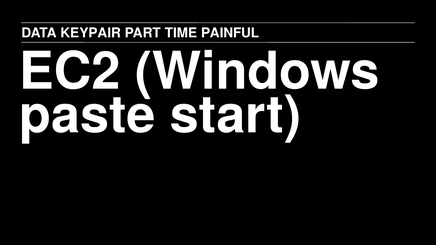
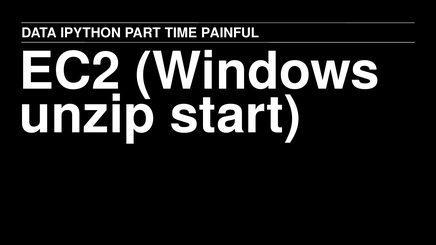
KEYPAIR: KEYPAIR -> IPYTHON (91, 33)
paste: paste -> unzip (87, 115)
